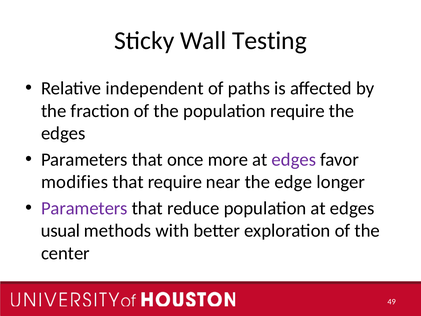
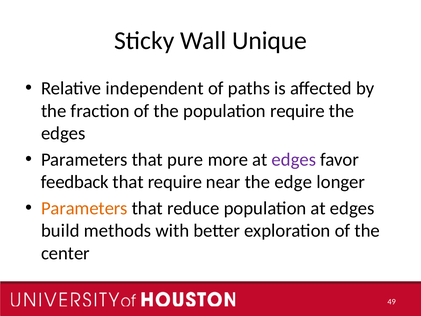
Testing: Testing -> Unique (270, 41)
once: once -> pure (185, 159)
modifies: modifies -> feedback (75, 182)
Parameters colour: purple -> orange (84, 208)
usual: usual -> build (60, 231)
